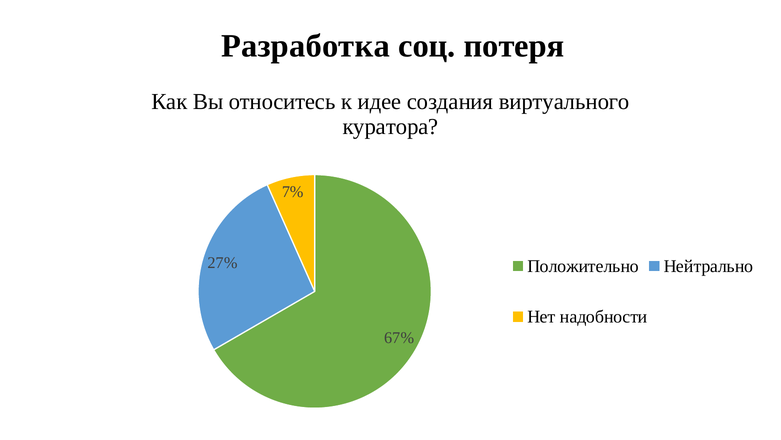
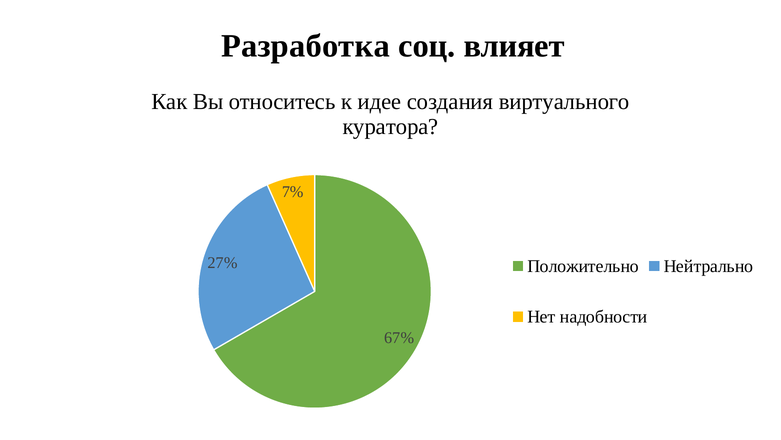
потеря: потеря -> влияет (514, 46)
